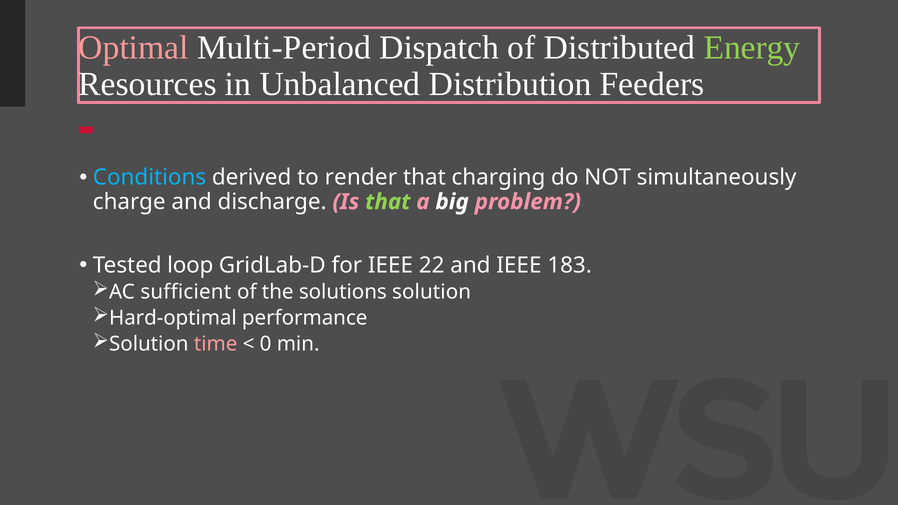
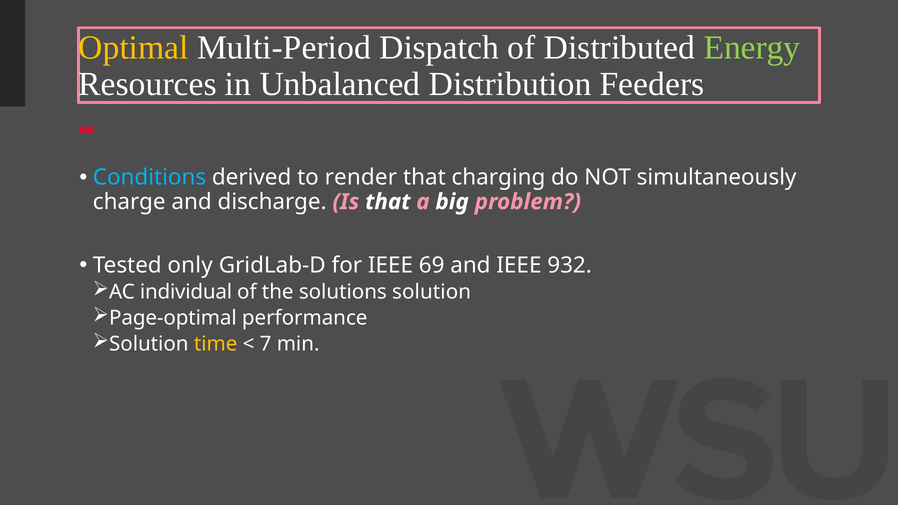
Optimal colour: pink -> yellow (134, 48)
that colour: light green -> white (388, 202)
loop: loop -> only (190, 265)
22: 22 -> 69 (432, 265)
183: 183 -> 932 (570, 265)
sufficient: sufficient -> individual (186, 292)
Hard-optimal: Hard-optimal -> Page-optimal (173, 318)
time colour: pink -> yellow (216, 344)
0: 0 -> 7 (266, 344)
